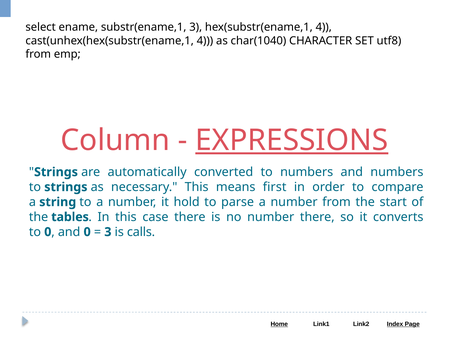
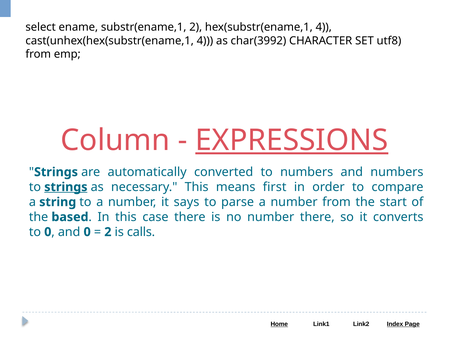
substr(ename,1 3: 3 -> 2 (196, 27)
char(1040: char(1040 -> char(3992 (258, 41)
strings underline: none -> present (66, 187)
hold: hold -> says (187, 202)
tables: tables -> based (70, 217)
3: 3 -> 2 (108, 232)
